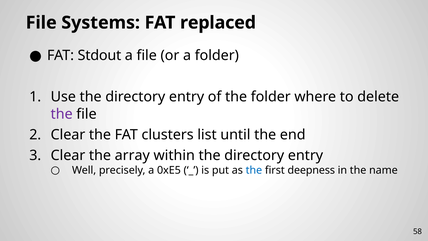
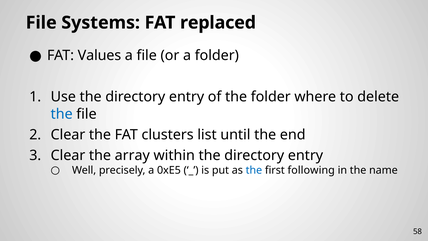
Stdout: Stdout -> Values (99, 55)
the colour: purple -> blue (62, 114)
deepness: deepness -> following (311, 170)
